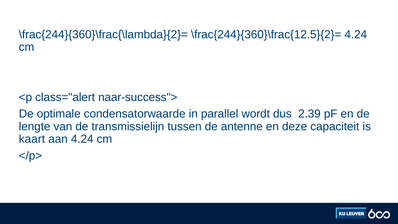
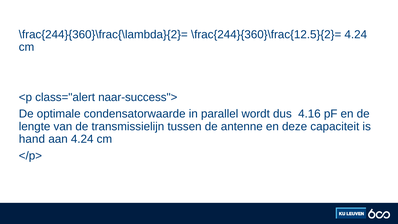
2.39: 2.39 -> 4.16 (309, 114)
kaart: kaart -> hand (32, 139)
